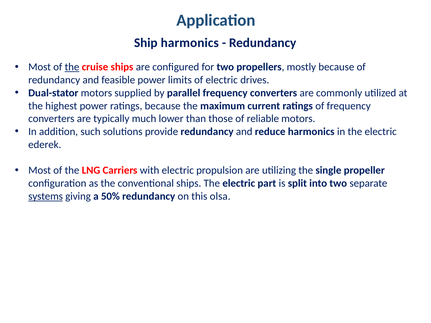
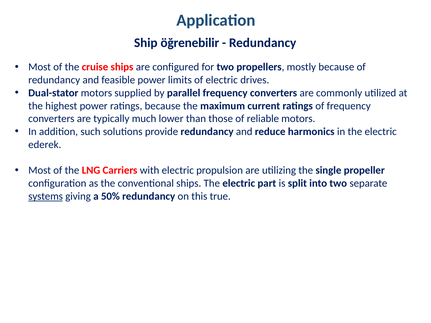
Ship harmonics: harmonics -> öğrenebilir (190, 43)
the underline: present -> none (72, 67)
olsa: olsa -> true (220, 196)
